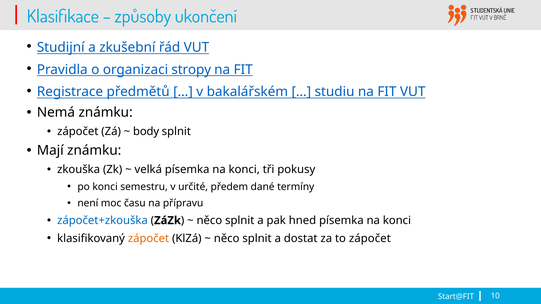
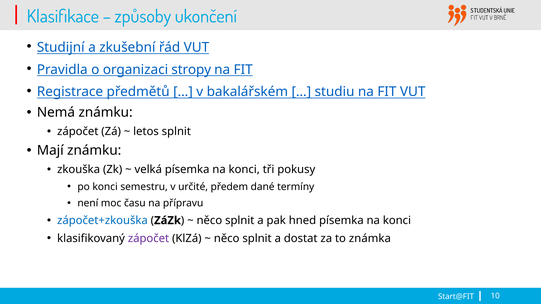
body: body -> letos (146, 132)
zápočet colour: orange -> purple (149, 239)
to zápočet: zápočet -> známka (370, 239)
